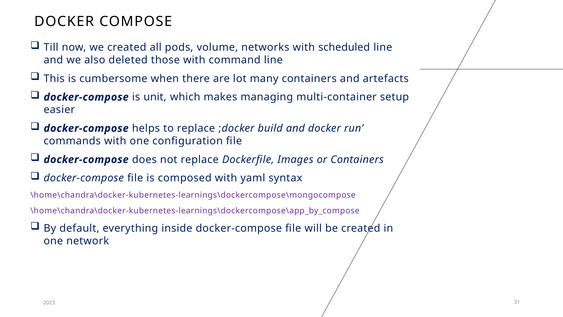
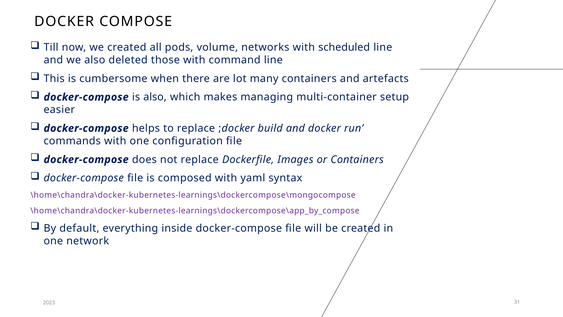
is unit: unit -> also (155, 97)
